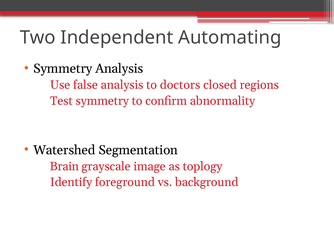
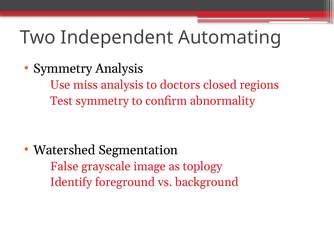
false: false -> miss (85, 85)
Brain: Brain -> False (64, 167)
